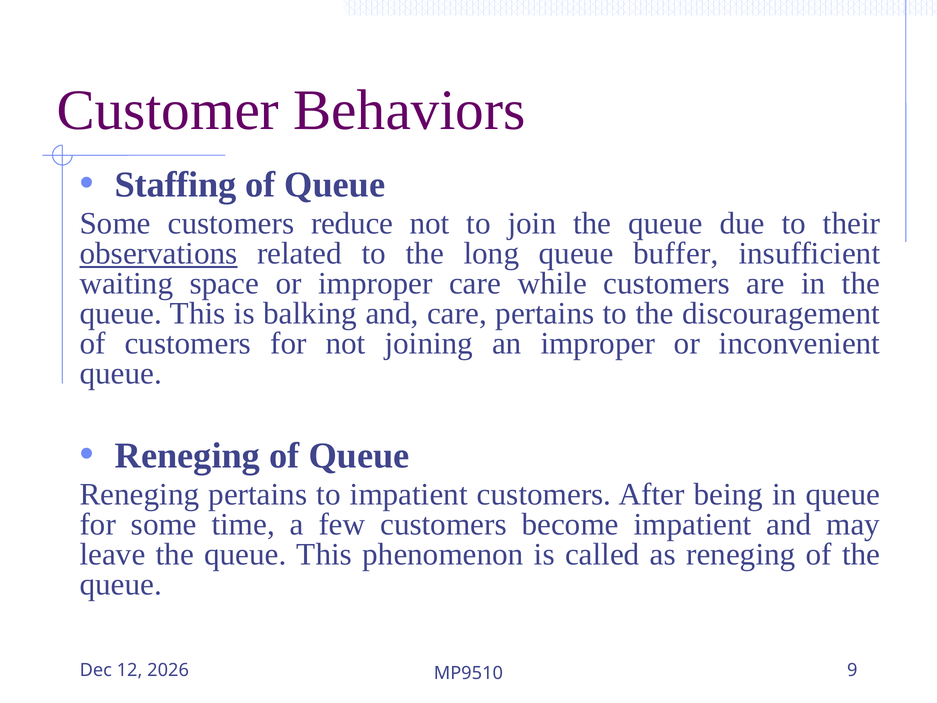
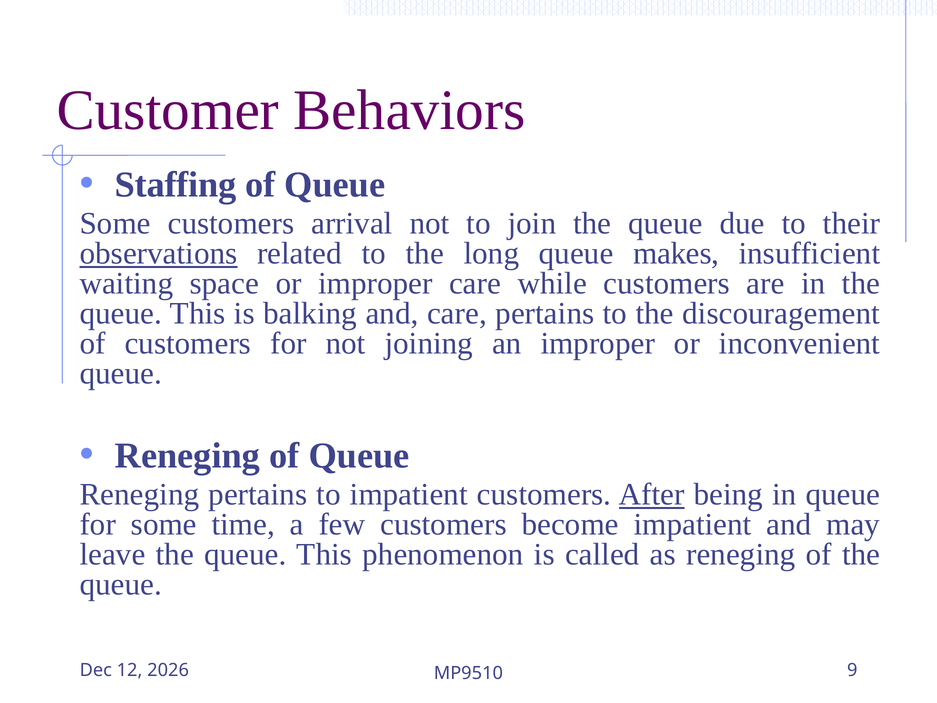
reduce: reduce -> arrival (352, 224)
buffer: buffer -> makes (676, 254)
After underline: none -> present (652, 494)
